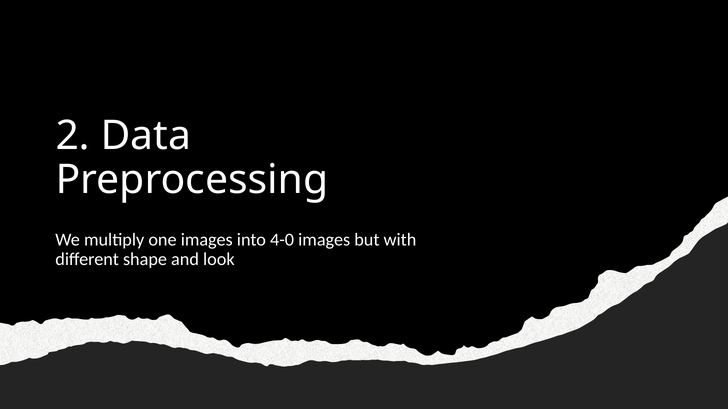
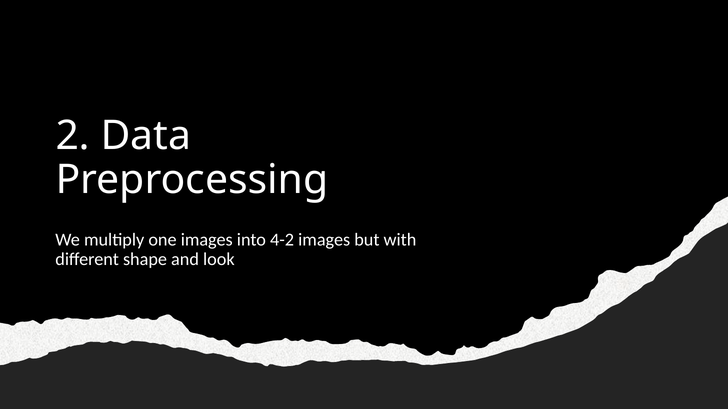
4-0: 4-0 -> 4-2 (282, 240)
